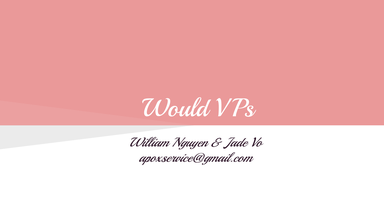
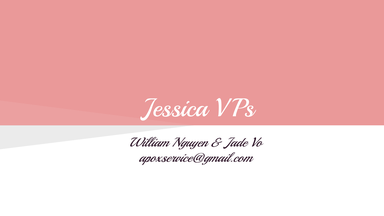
Would: Would -> Jessica (175, 108)
